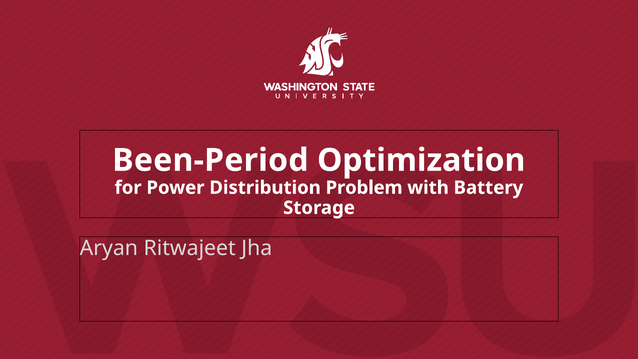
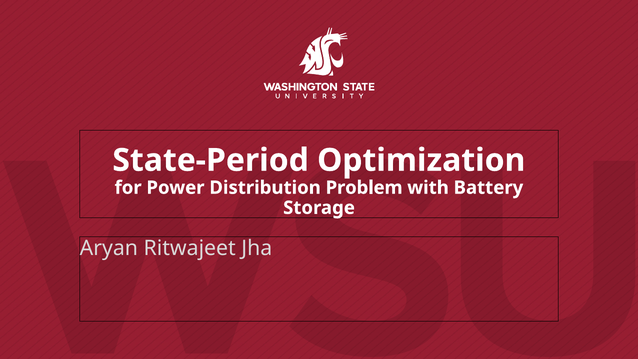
Been-Period: Been-Period -> State-Period (211, 160)
